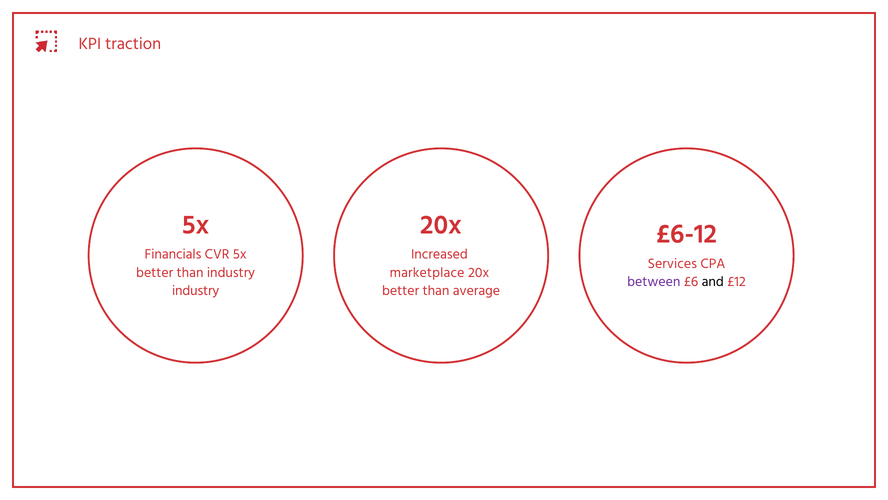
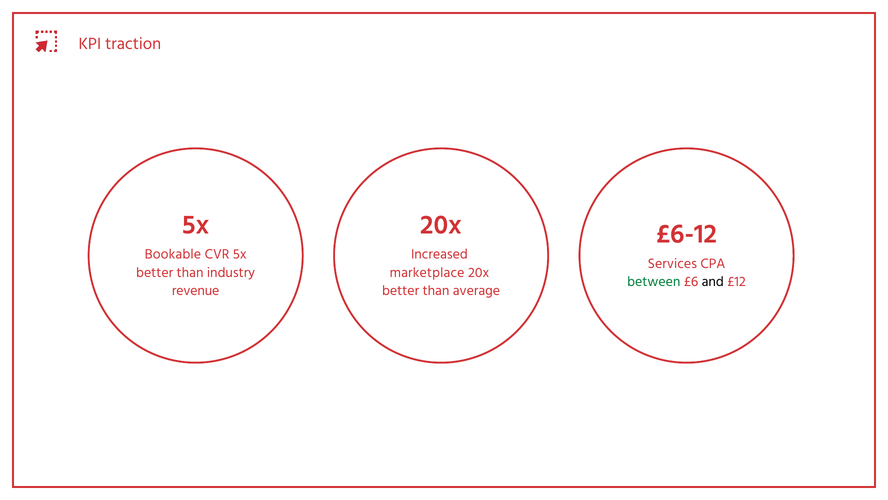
Financials: Financials -> Bookable (173, 254)
between colour: purple -> green (654, 281)
industry: industry -> revenue (196, 290)
